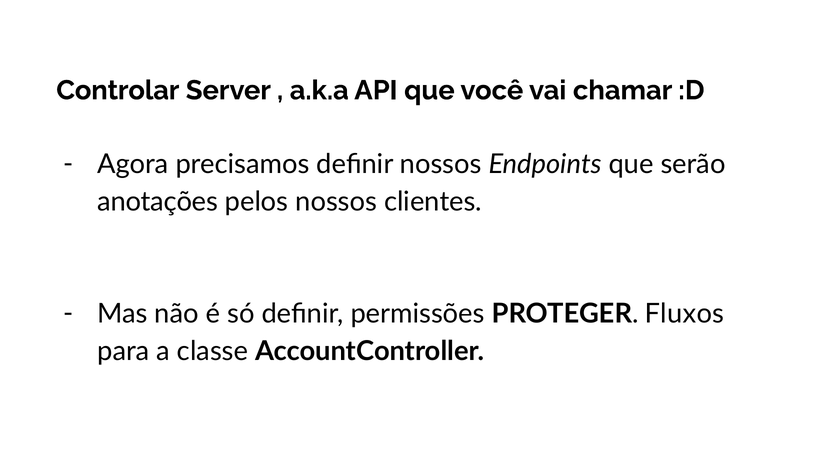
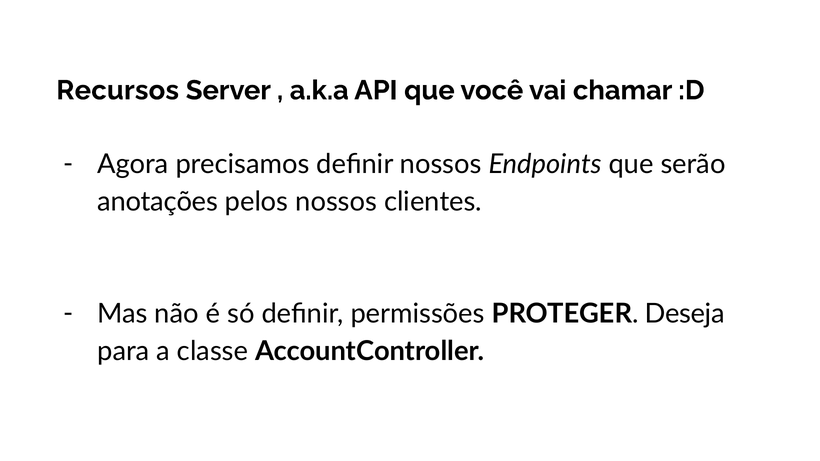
Controlar: Controlar -> Recursos (118, 90)
Fluxos: Fluxos -> Deseja (685, 314)
